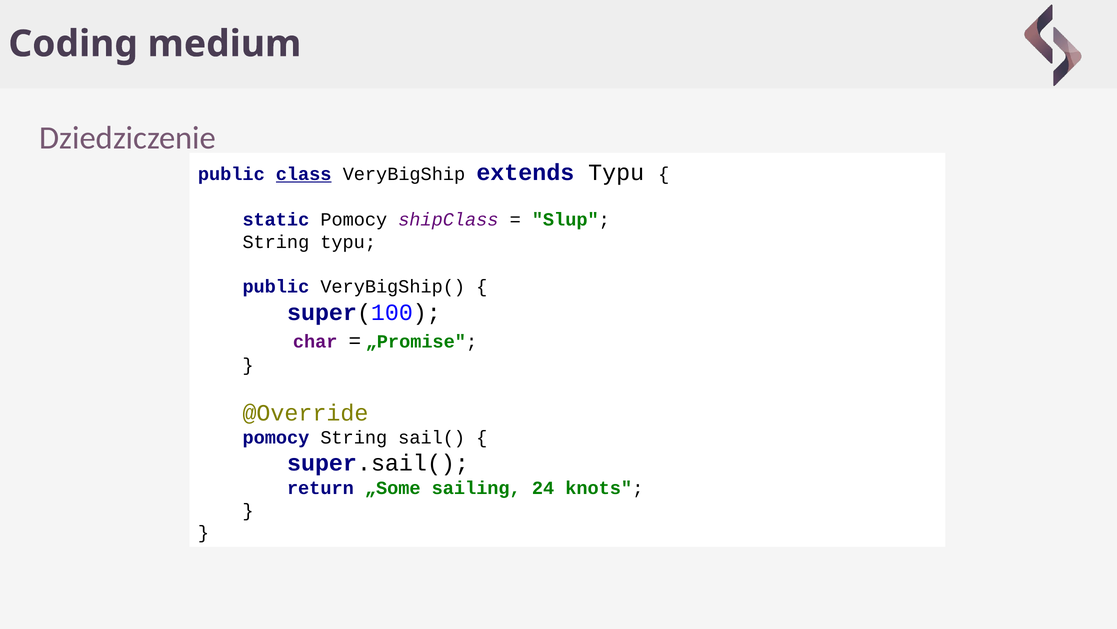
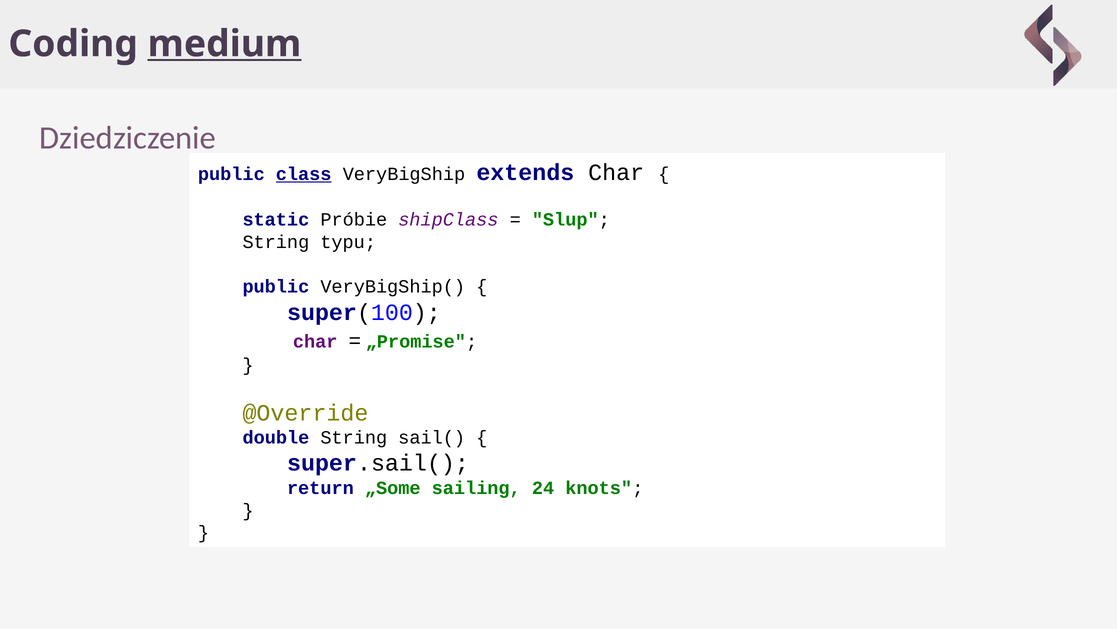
medium underline: none -> present (224, 44)
extends Typu: Typu -> Char (616, 172)
static Pomocy: Pomocy -> Próbie (354, 220)
pomocy: pomocy -> double (276, 437)
